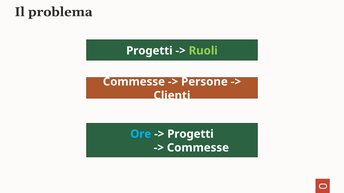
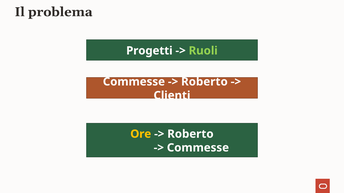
Persone: Persone -> Roberto (204, 82)
Ore colour: light blue -> yellow (141, 134)
Progetti: Progetti -> Roberto (190, 134)
